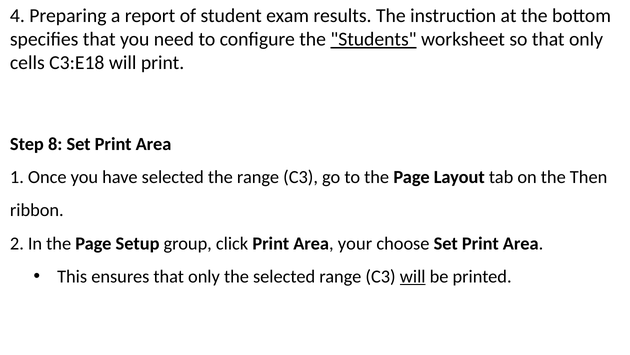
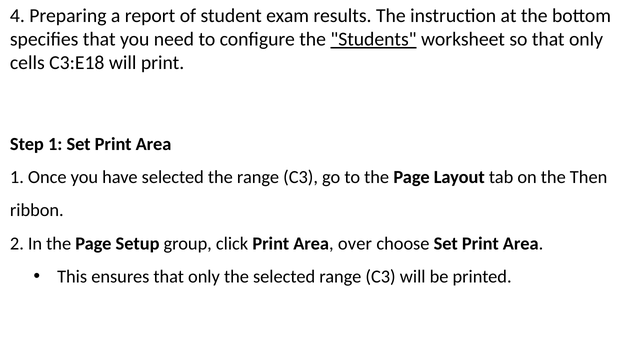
Step 8: 8 -> 1 (55, 144)
your: your -> over (355, 243)
will underline: present -> none (413, 276)
